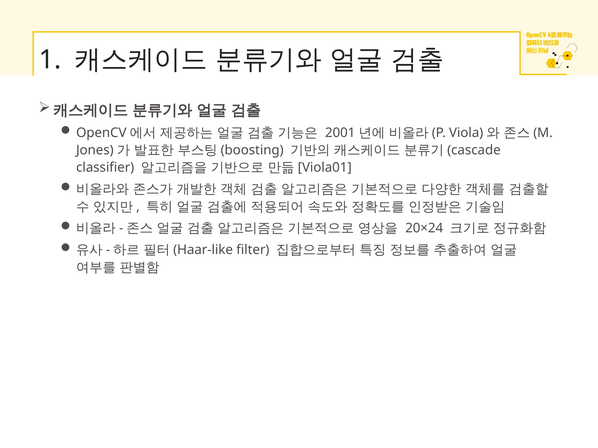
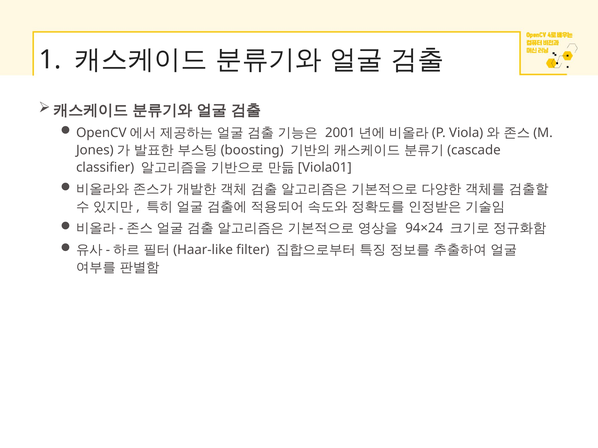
20×24: 20×24 -> 94×24 (424, 229)
